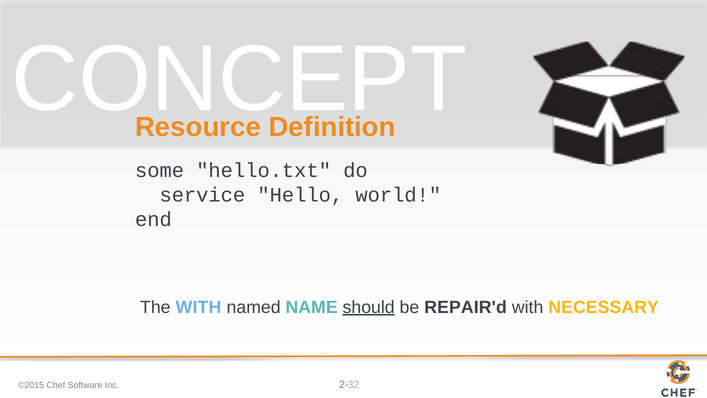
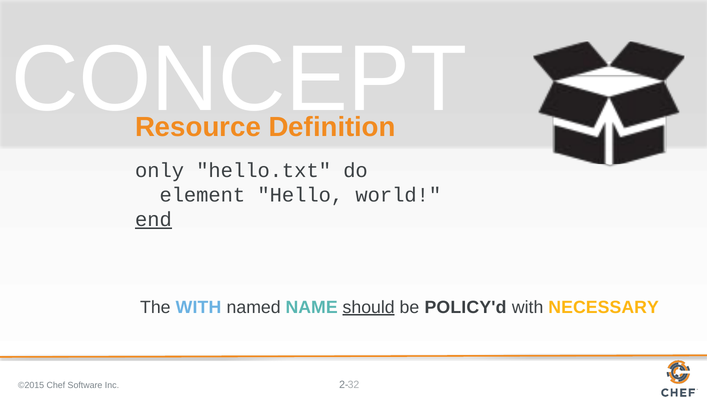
some: some -> only (160, 170)
service: service -> element (202, 195)
end underline: none -> present (153, 219)
REPAIR'd: REPAIR'd -> POLICY'd (466, 307)
